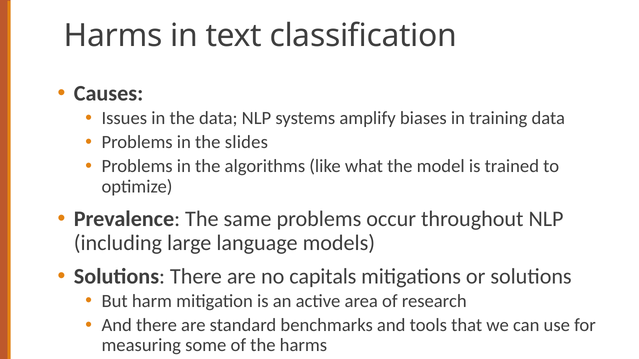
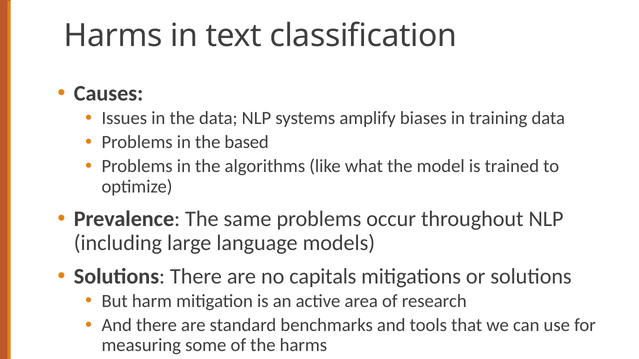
slides: slides -> based (247, 142)
